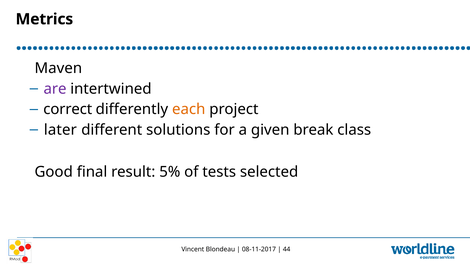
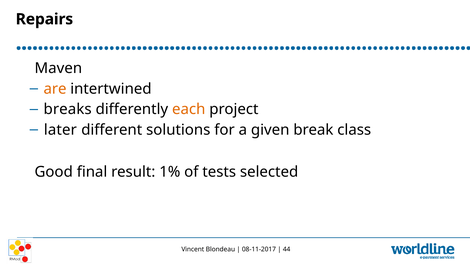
Metrics: Metrics -> Repairs (44, 19)
are colour: purple -> orange (55, 89)
correct: correct -> breaks (68, 109)
5%: 5% -> 1% (170, 172)
